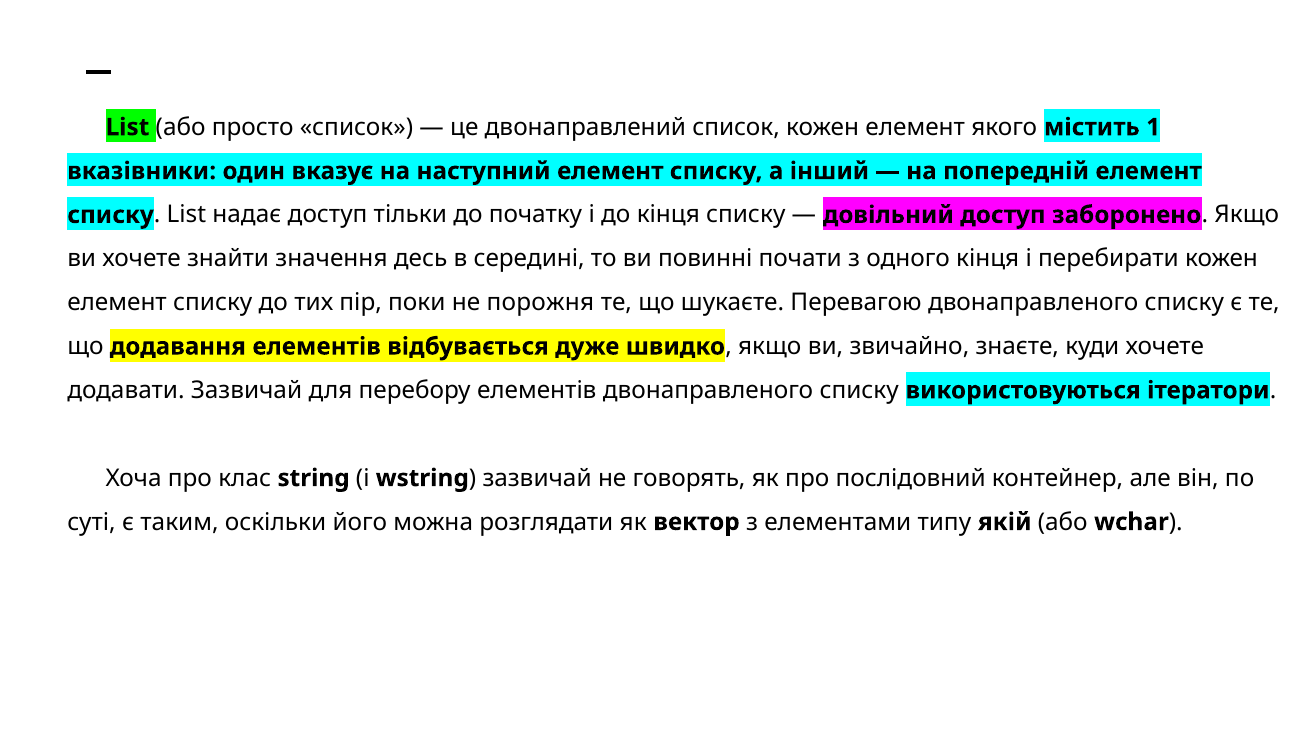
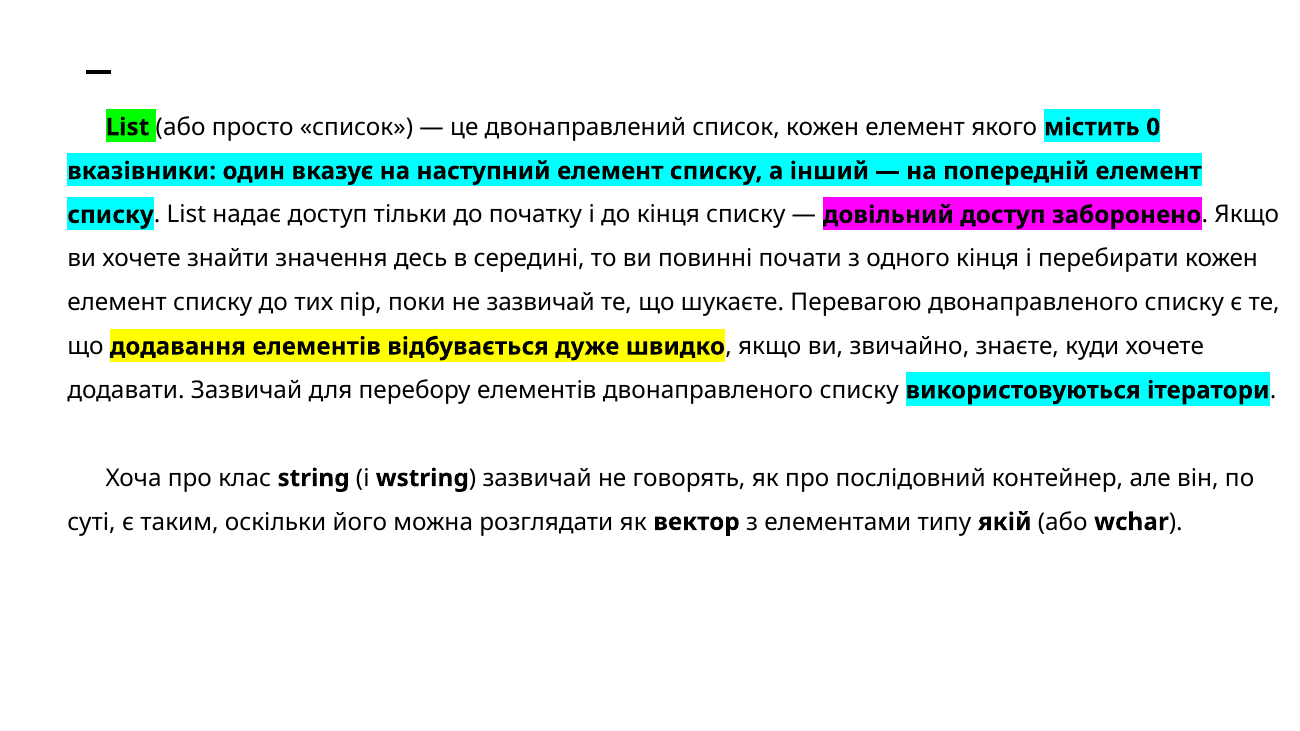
1: 1 -> 0 (1153, 127)
не порожня: порожня -> зазвичай (541, 303)
